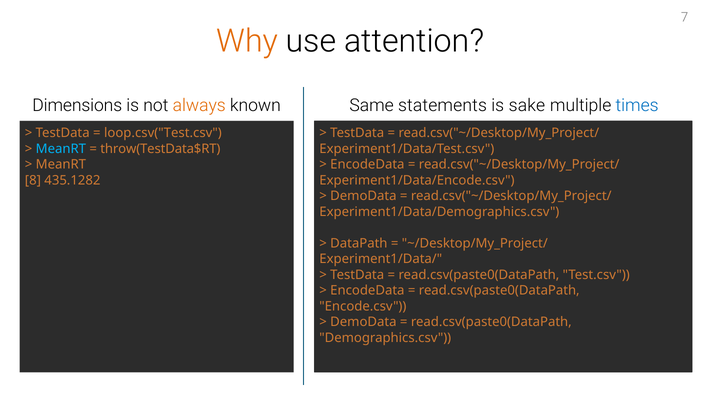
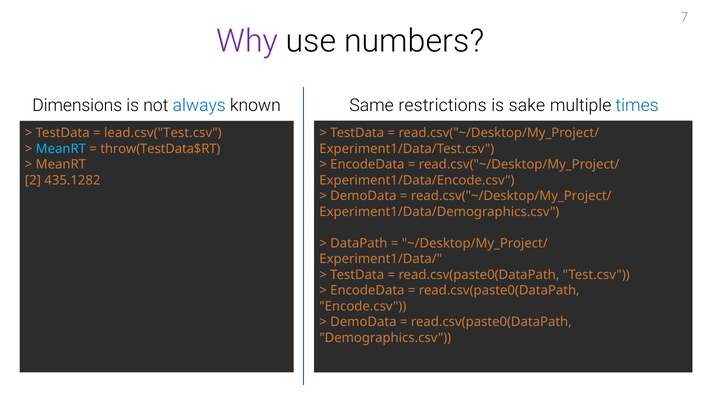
Why colour: orange -> purple (247, 41)
attention: attention -> numbers (414, 41)
always colour: orange -> blue (199, 105)
statements: statements -> restrictions (442, 105)
loop.csv("Test.csv: loop.csv("Test.csv -> lead.csv("Test.csv (163, 133)
8: 8 -> 2 (33, 180)
